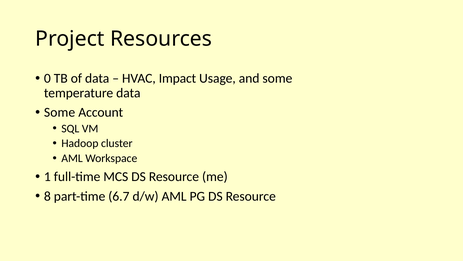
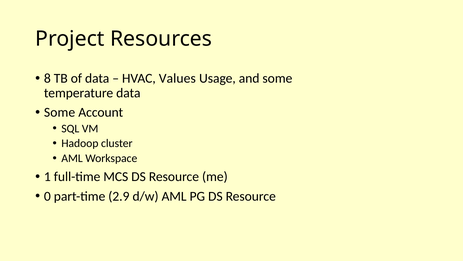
0: 0 -> 8 (47, 78)
Impact: Impact -> Values (177, 78)
8: 8 -> 0 (47, 196)
6.7: 6.7 -> 2.9 (119, 196)
